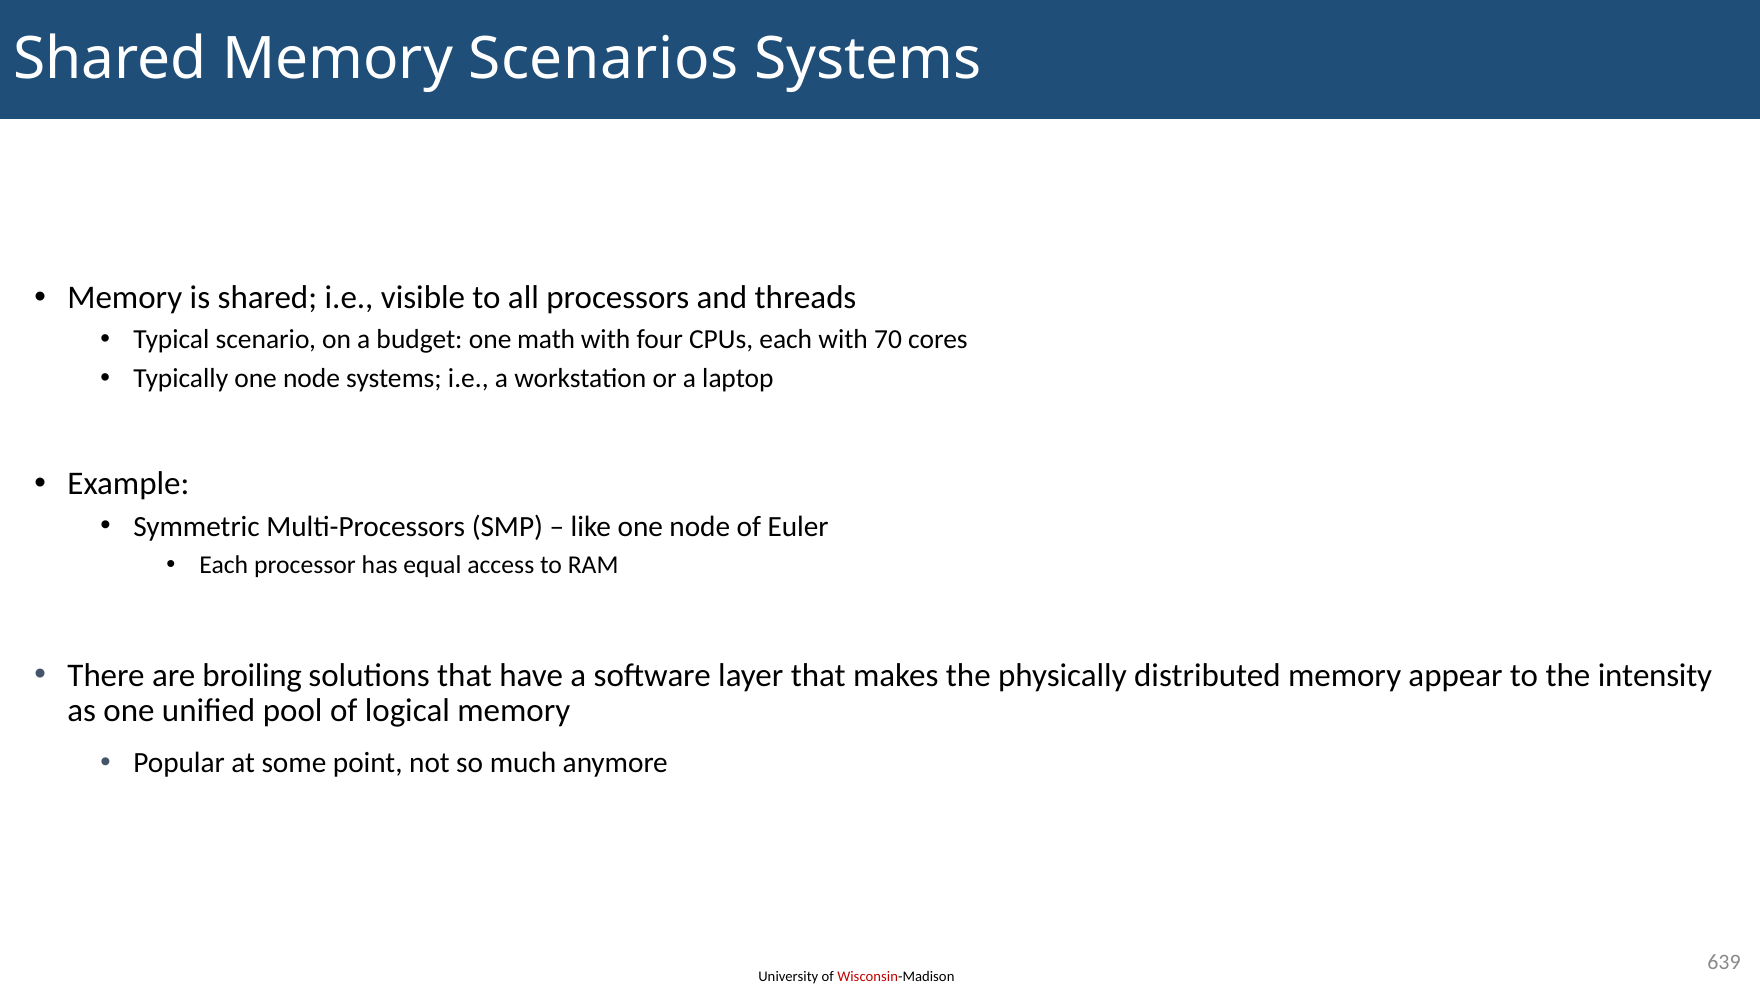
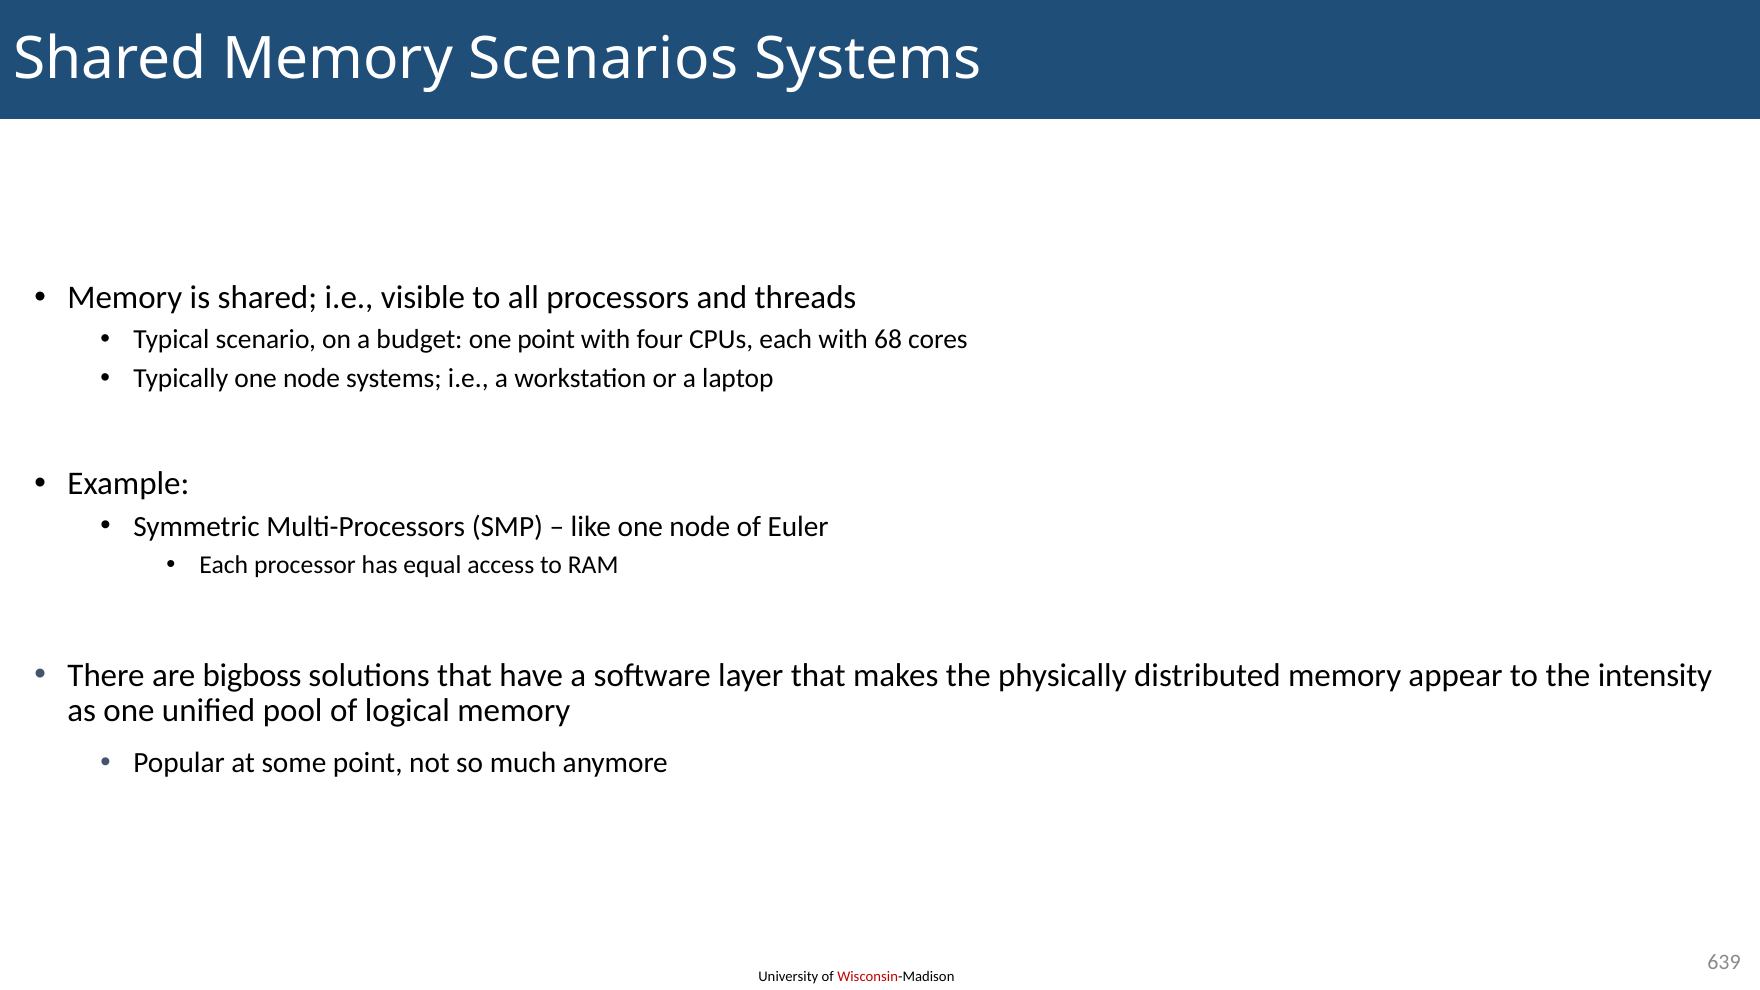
one math: math -> point (546, 340)
70: 70 -> 68 (888, 340)
broiling: broiling -> bigboss (252, 675)
